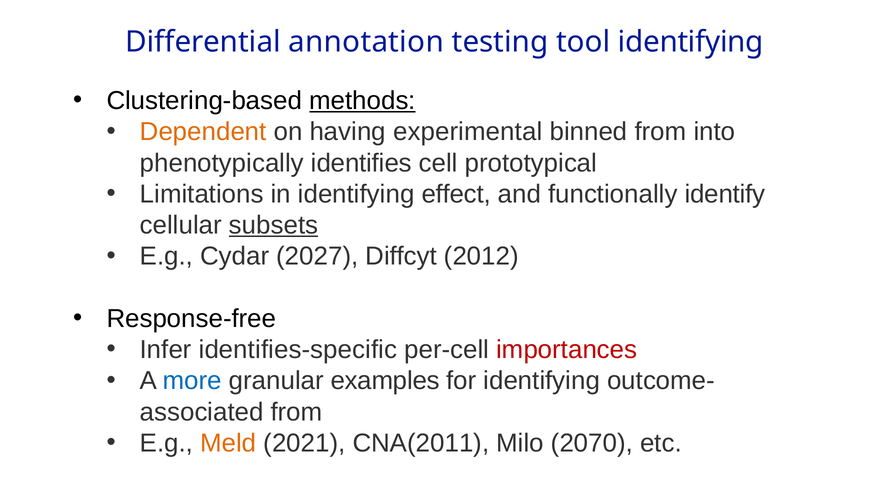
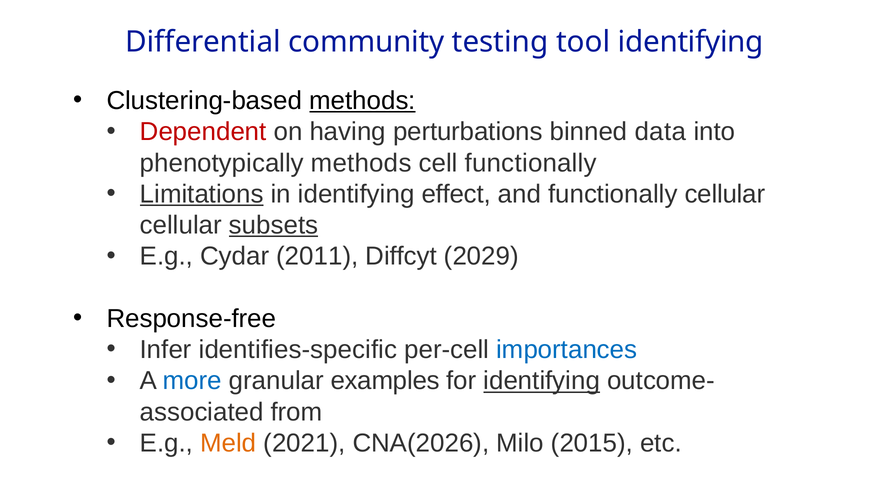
annotation: annotation -> community (366, 42)
Dependent colour: orange -> red (203, 132)
experimental: experimental -> perturbations (468, 132)
binned from: from -> data (660, 132)
phenotypically identifies: identifies -> methods (361, 163)
cell prototypical: prototypical -> functionally (531, 163)
Limitations underline: none -> present (202, 194)
functionally identify: identify -> cellular (725, 194)
2027: 2027 -> 2011 (317, 256)
2012: 2012 -> 2029 (481, 256)
importances colour: red -> blue (567, 350)
identifying underline: none -> present (542, 381)
CNA(2011: CNA(2011 -> CNA(2026 (421, 443)
2070: 2070 -> 2015 (592, 443)
